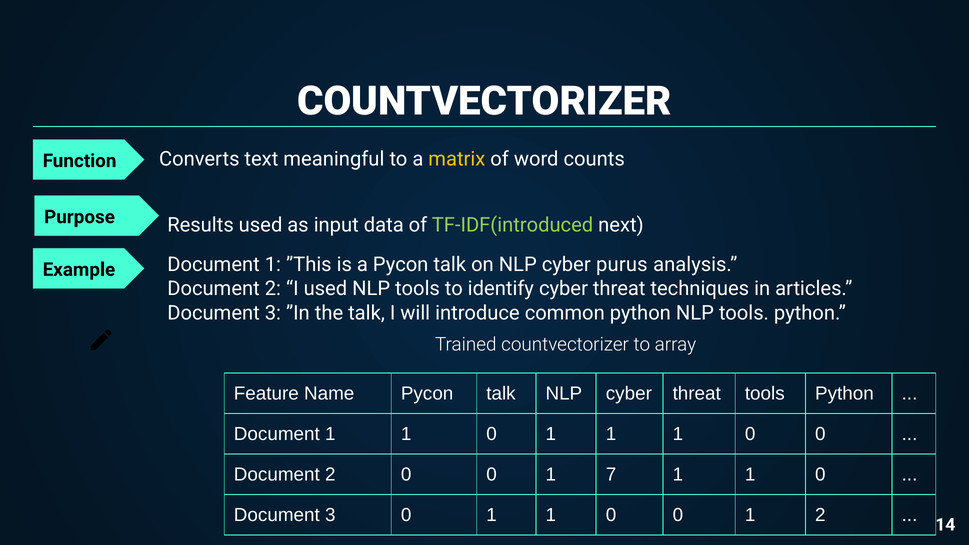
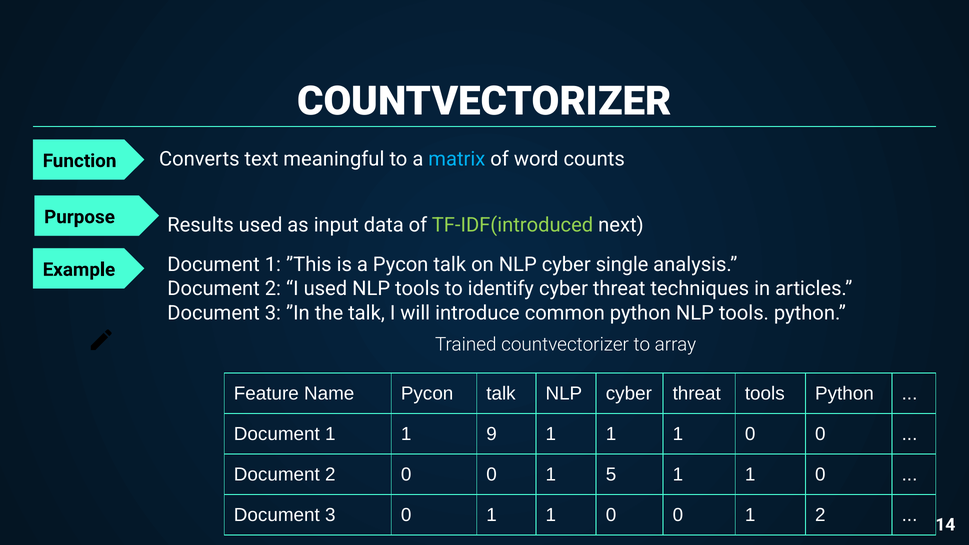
matrix colour: yellow -> light blue (457, 159)
purus: purus -> single (622, 265)
Document 1 1 0: 0 -> 9 (492, 434)
7: 7 -> 5 (611, 475)
